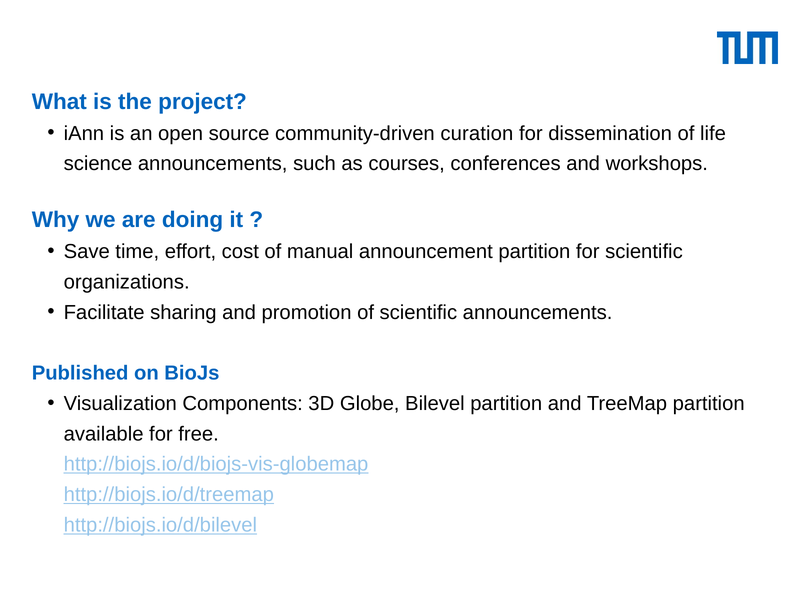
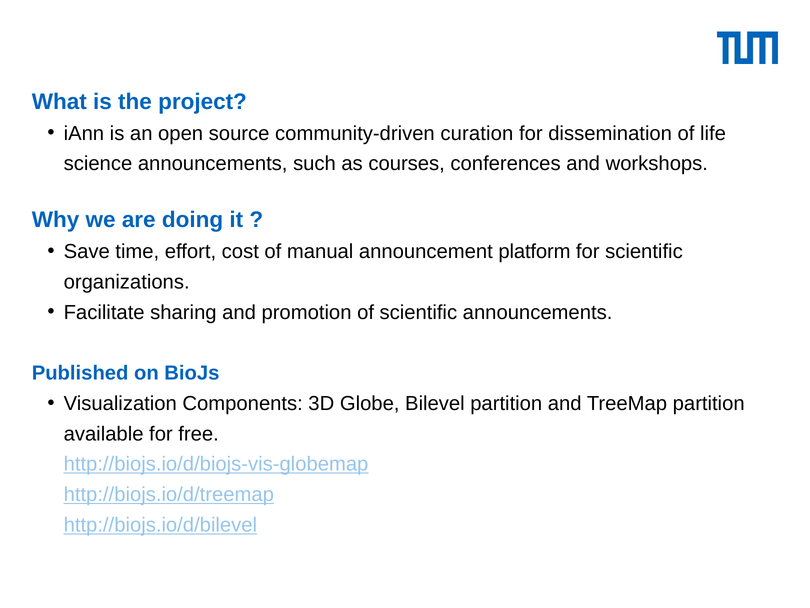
announcement partition: partition -> platform (534, 251)
